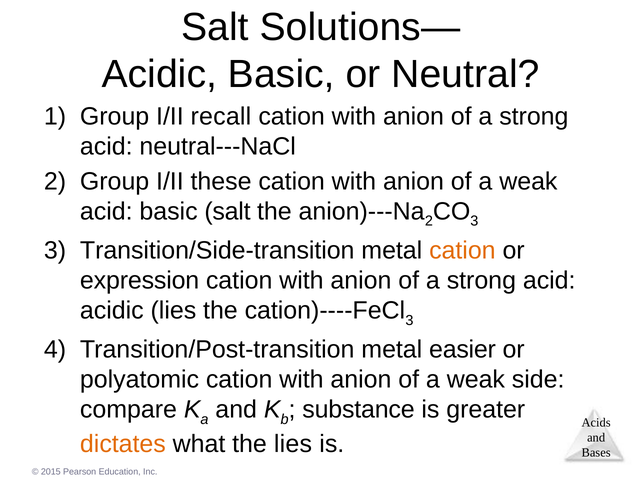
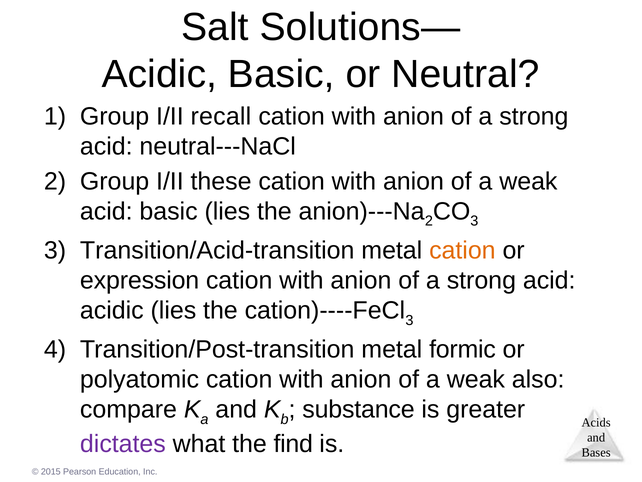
basic salt: salt -> lies (227, 211)
Transition/Side-transition: Transition/Side-transition -> Transition/Acid-transition (217, 250)
easier: easier -> formic (462, 349)
side: side -> also (538, 379)
dictates colour: orange -> purple (123, 443)
the lies: lies -> find (293, 443)
